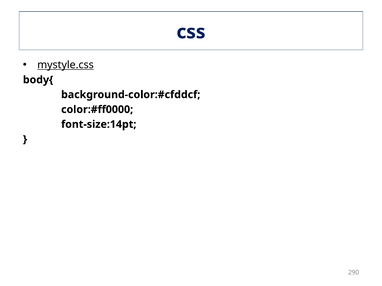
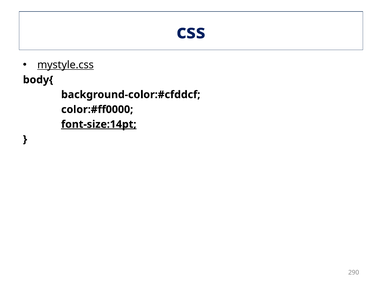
font-size:14pt underline: none -> present (99, 125)
